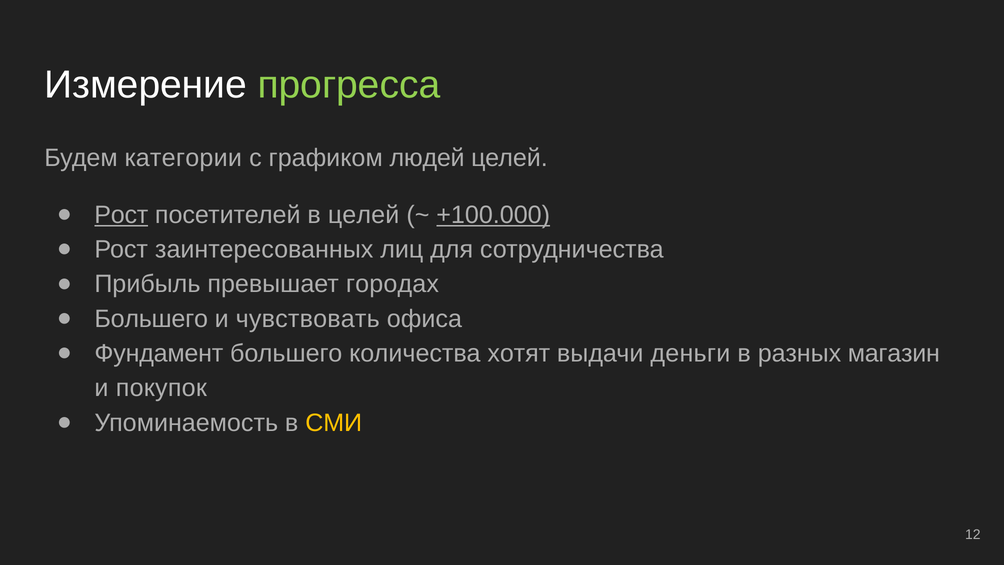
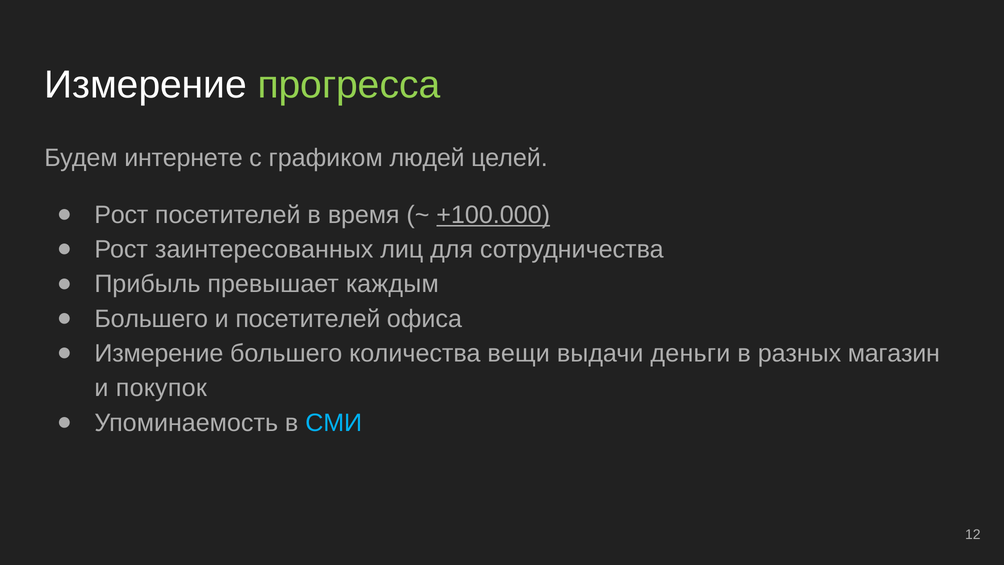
категории: категории -> интернете (184, 158)
Рост underline: present -> none (121, 215)
в целей: целей -> время (364, 215)
городах: городах -> каждым (392, 284)
и чувствовать: чувствовать -> посетителей (308, 319)
Фундамент: Фундамент -> Измерение (159, 353)
хотят: хотят -> вещи (519, 353)
СМИ colour: yellow -> light blue (334, 423)
